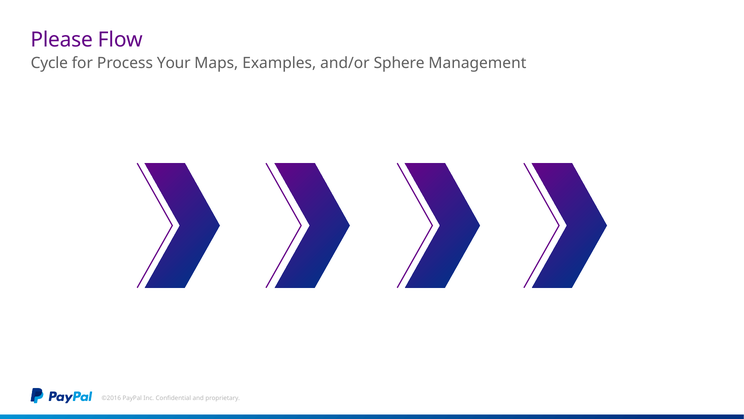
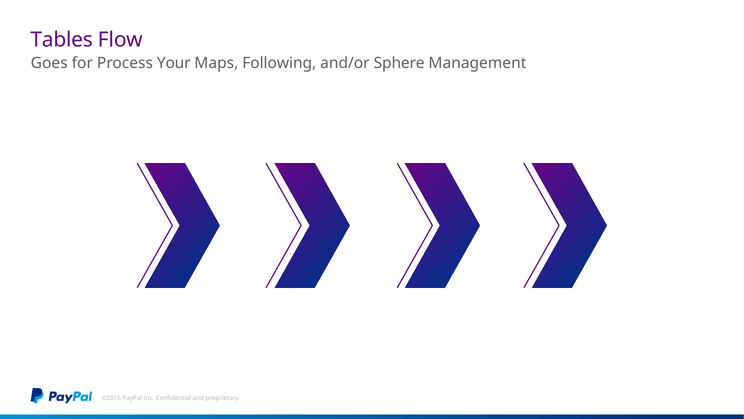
Please: Please -> Tables (62, 40)
Cycle: Cycle -> Goes (49, 63)
Examples: Examples -> Following (279, 63)
